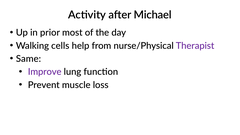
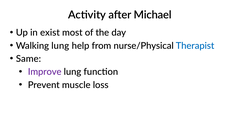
prior: prior -> exist (50, 33)
Walking cells: cells -> lung (60, 46)
Therapist colour: purple -> blue (195, 46)
